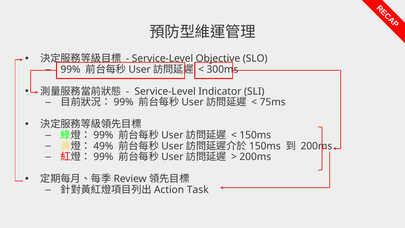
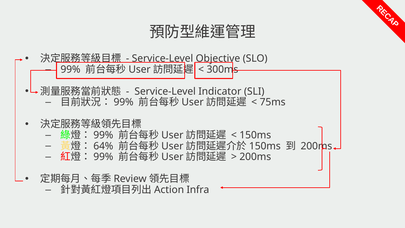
49%: 49% -> 64% (103, 146)
Task: Task -> Infra (198, 190)
